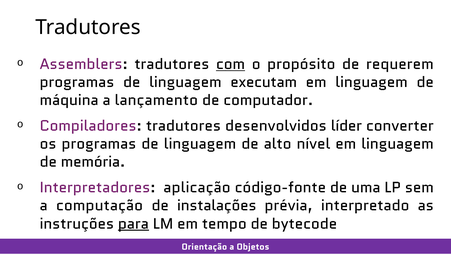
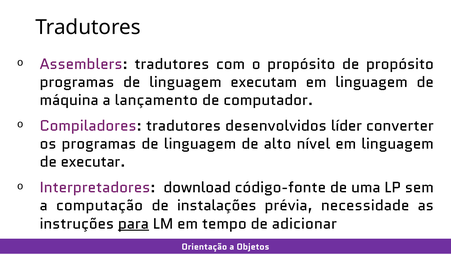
com underline: present -> none (231, 64)
de requerem: requerem -> propósito (400, 64)
memória: memória -> executar (93, 162)
aplicação: aplicação -> download (197, 187)
interpretado: interpretado -> necessidade (365, 205)
bytecode: bytecode -> adicionar (304, 223)
